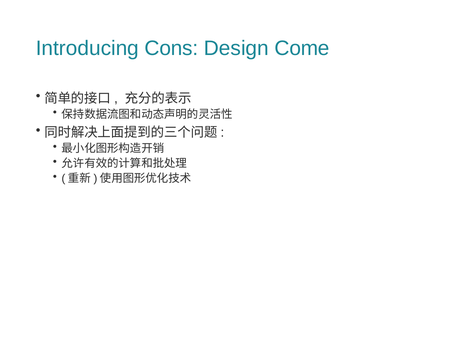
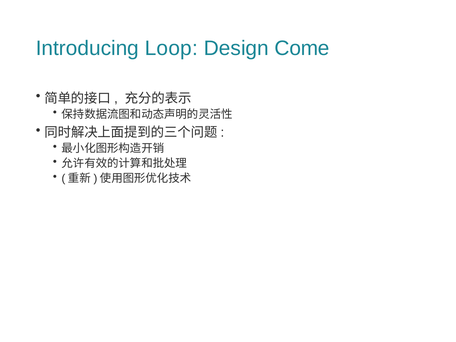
Cons: Cons -> Loop (171, 48)
